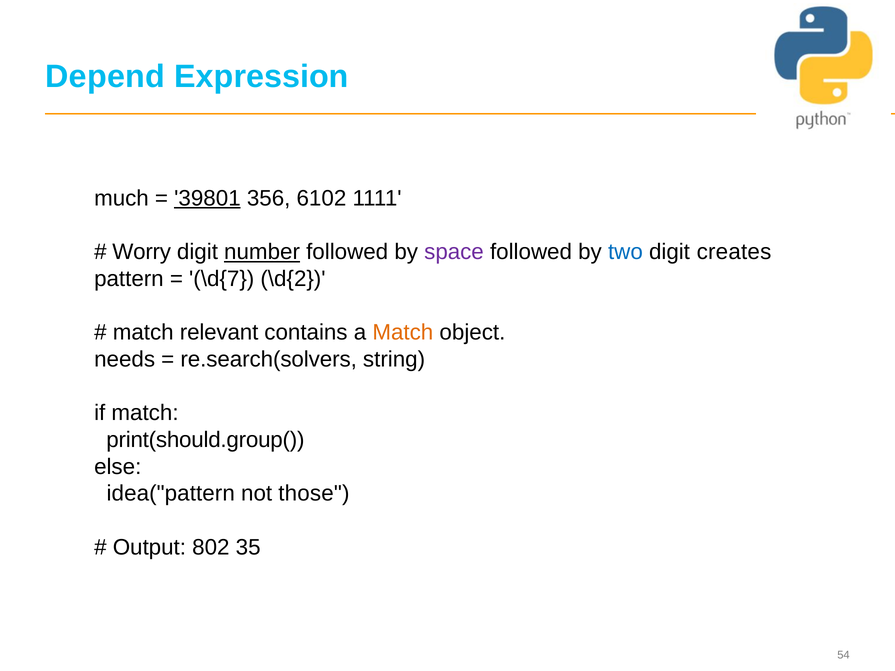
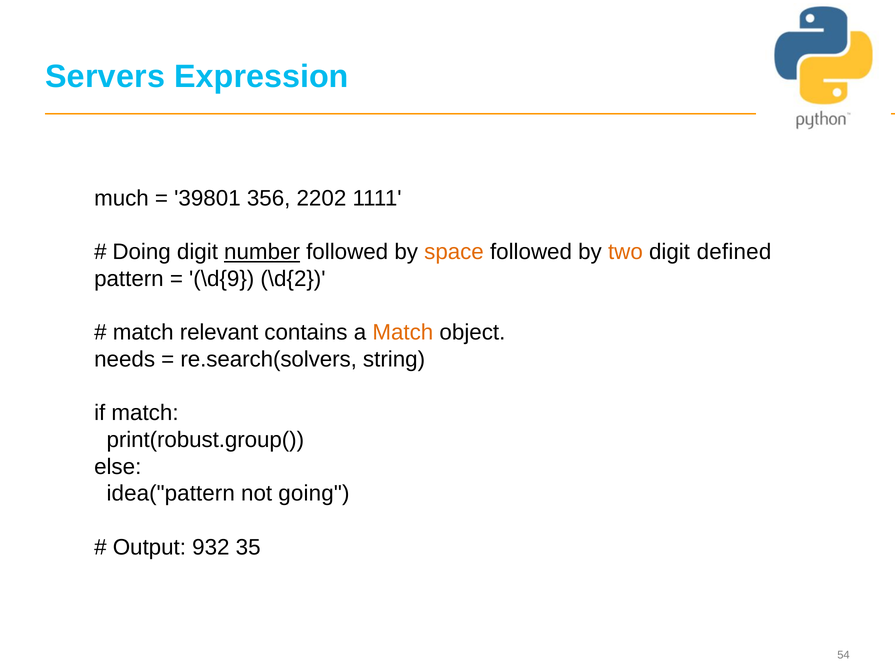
Depend: Depend -> Servers (105, 76)
39801 underline: present -> none (207, 198)
6102: 6102 -> 2202 (321, 198)
Worry: Worry -> Doing (142, 252)
space colour: purple -> orange (454, 252)
two colour: blue -> orange (625, 252)
creates: creates -> defined (734, 252)
\d{7: \d{7 -> \d{9 (222, 279)
print(should.group(: print(should.group( -> print(robust.group( (205, 440)
those: those -> going (314, 494)
802: 802 -> 932 (211, 547)
